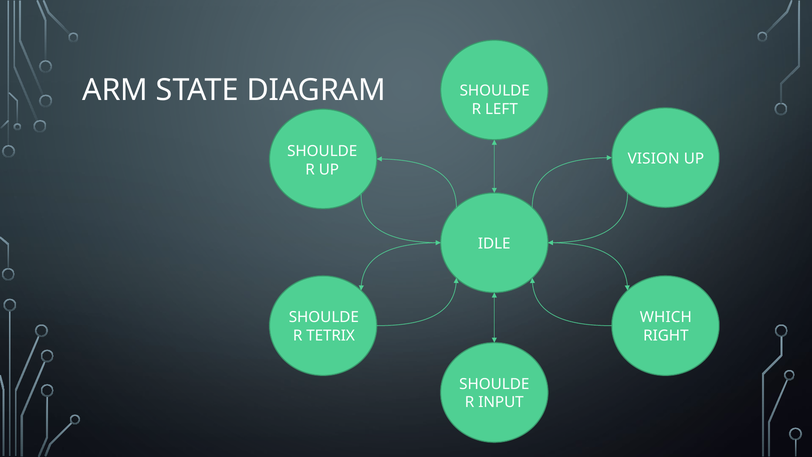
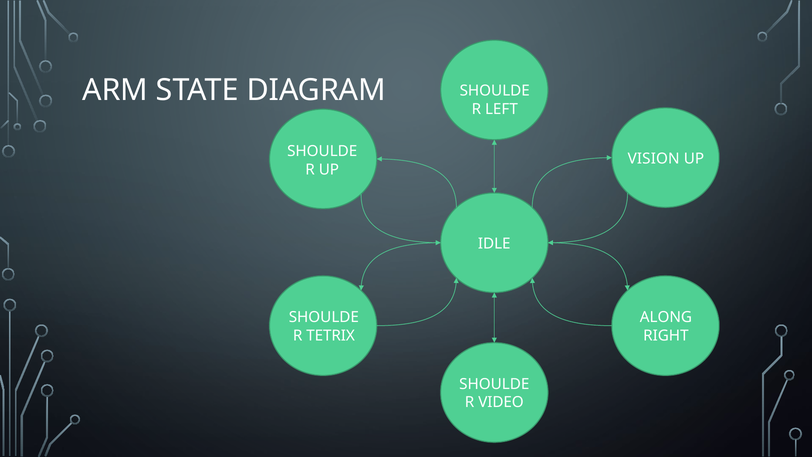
WHICH: WHICH -> ALONG (666, 317)
INPUT: INPUT -> VIDEO (501, 402)
